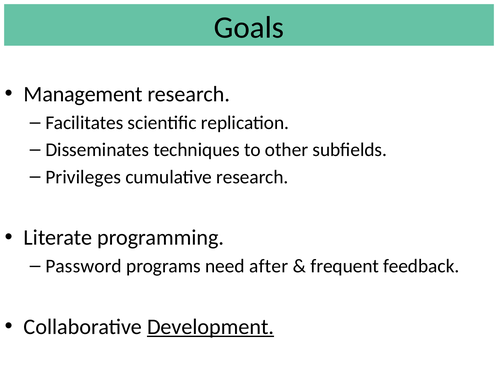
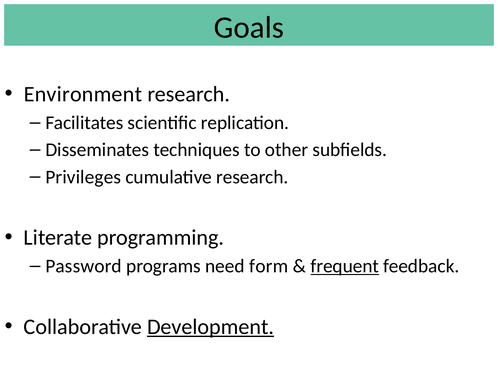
Management: Management -> Environment (83, 94)
after: after -> form (269, 266)
frequent underline: none -> present (345, 266)
